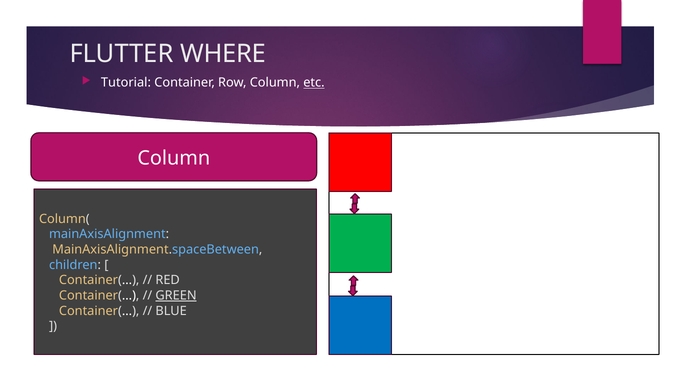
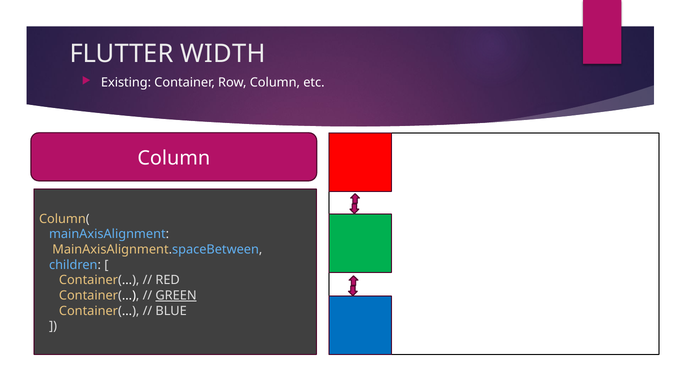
WHERE: WHERE -> WIDTH (223, 54)
Tutorial: Tutorial -> Existing (126, 83)
etc underline: present -> none (314, 83)
